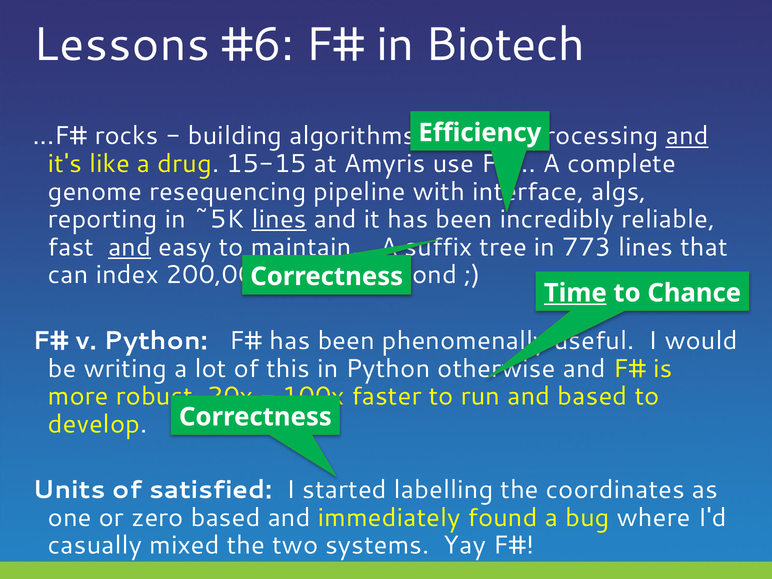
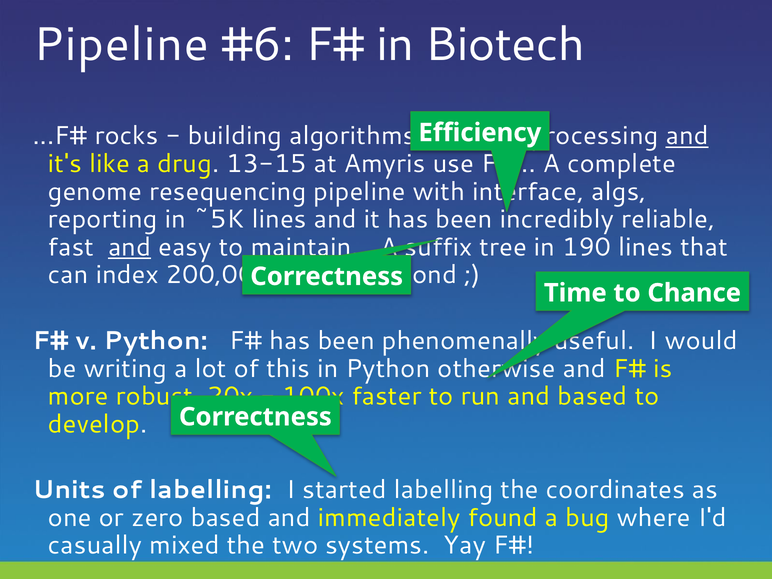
Lessons: Lessons -> Pipeline (121, 44)
15-15: 15-15 -> 13-15 (266, 164)
lines underline: present -> none (279, 219)
773: 773 -> 190 (587, 247)
Time underline: present -> none (575, 293)
of satisfied: satisfied -> labelling (210, 490)
